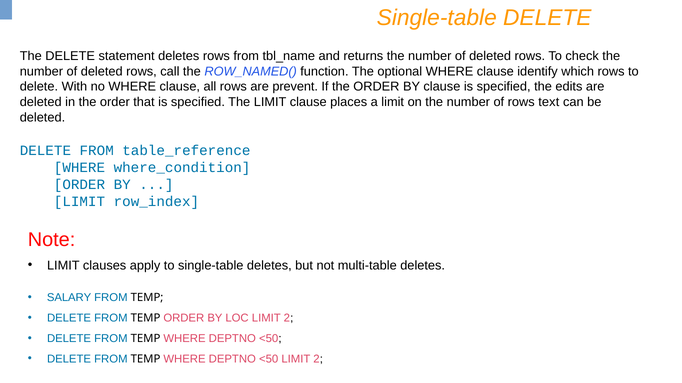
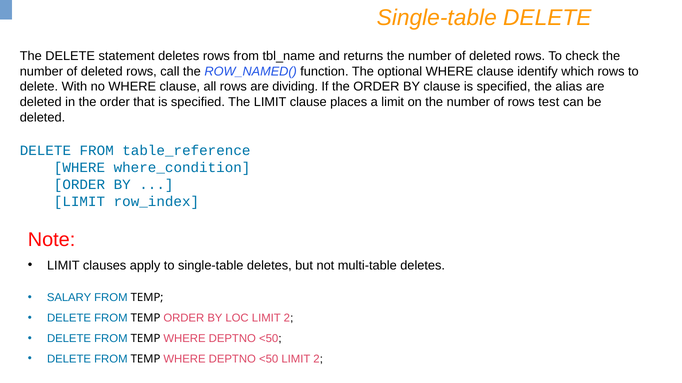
prevent: prevent -> dividing (295, 87)
edits: edits -> alias (569, 87)
text: text -> test (549, 102)
